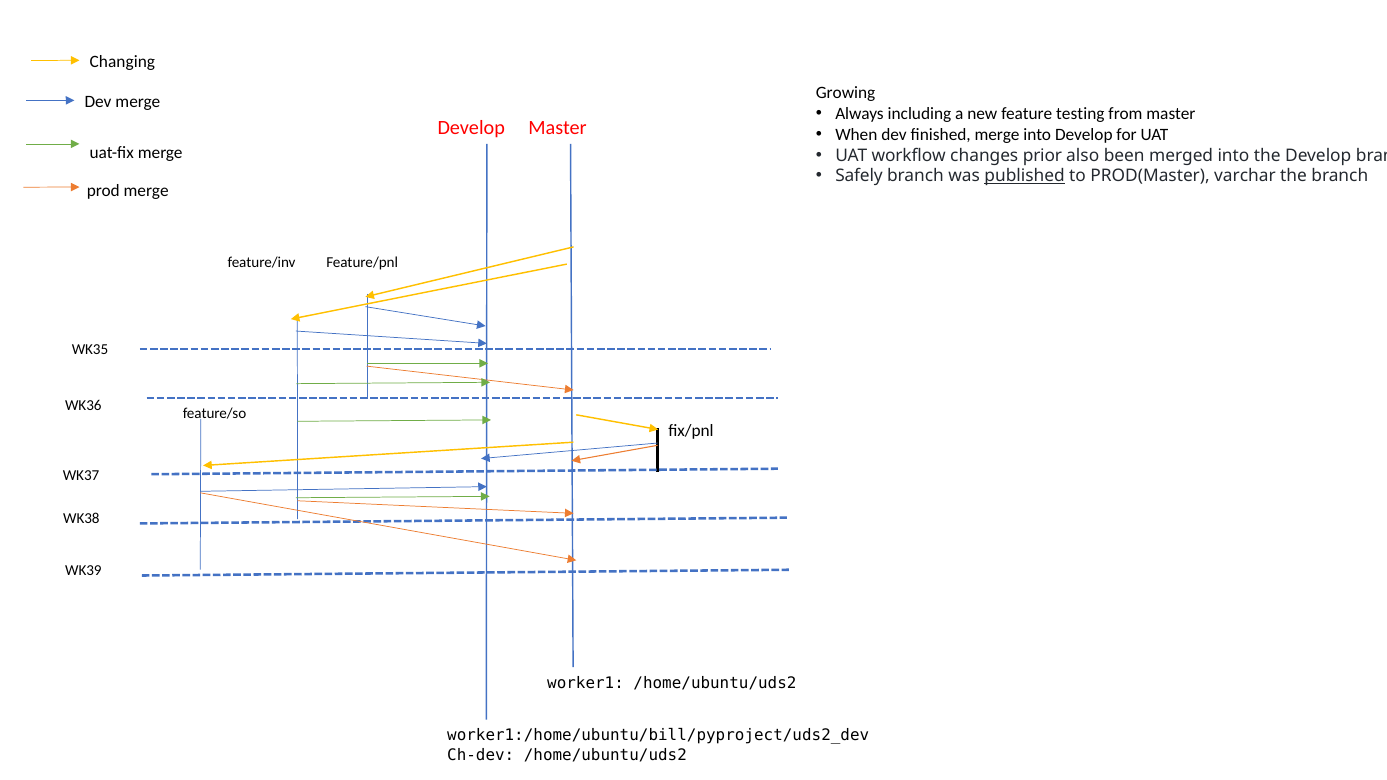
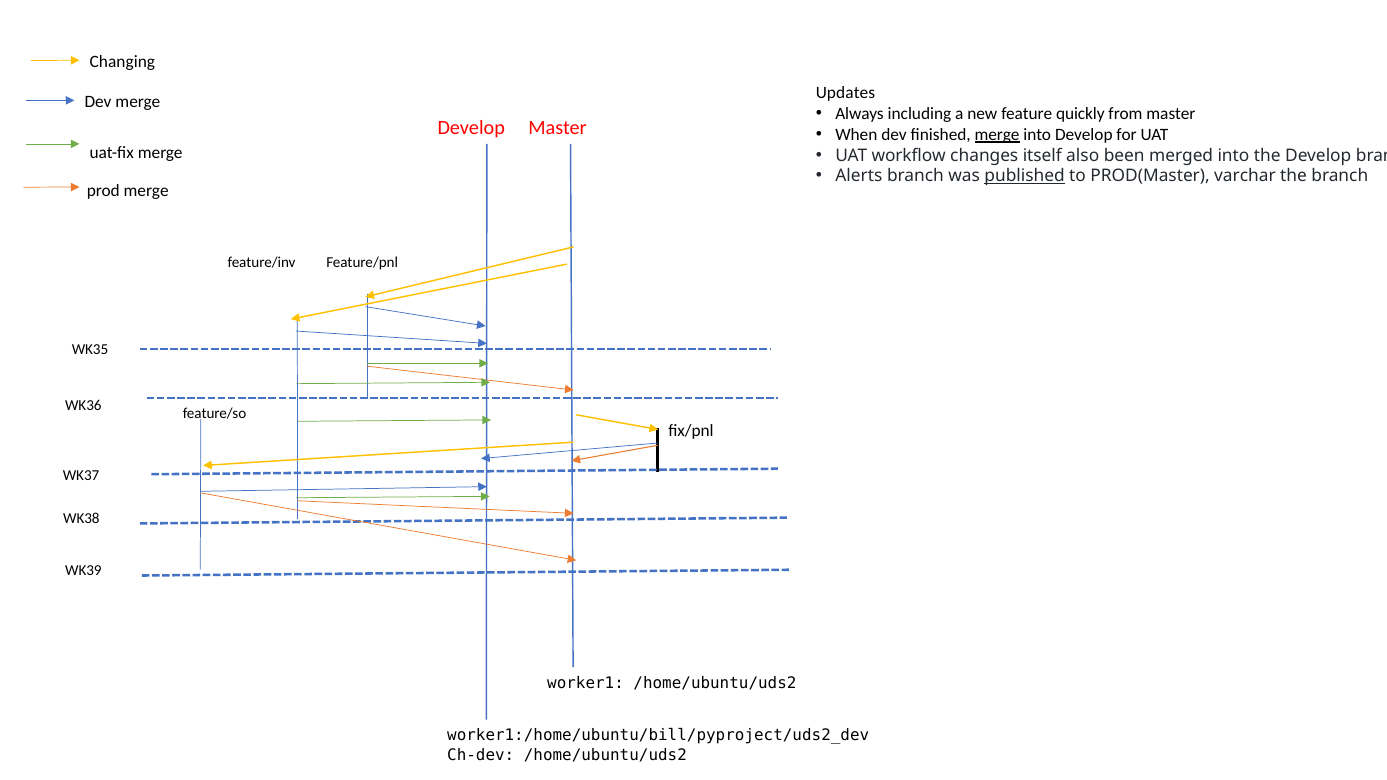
Growing: Growing -> Updates (845, 93)
testing: testing -> quickly (1080, 114)
merge underline: none -> present (997, 135)
prior: prior -> itself (1042, 155)
Safely: Safely -> Alerts (859, 176)
